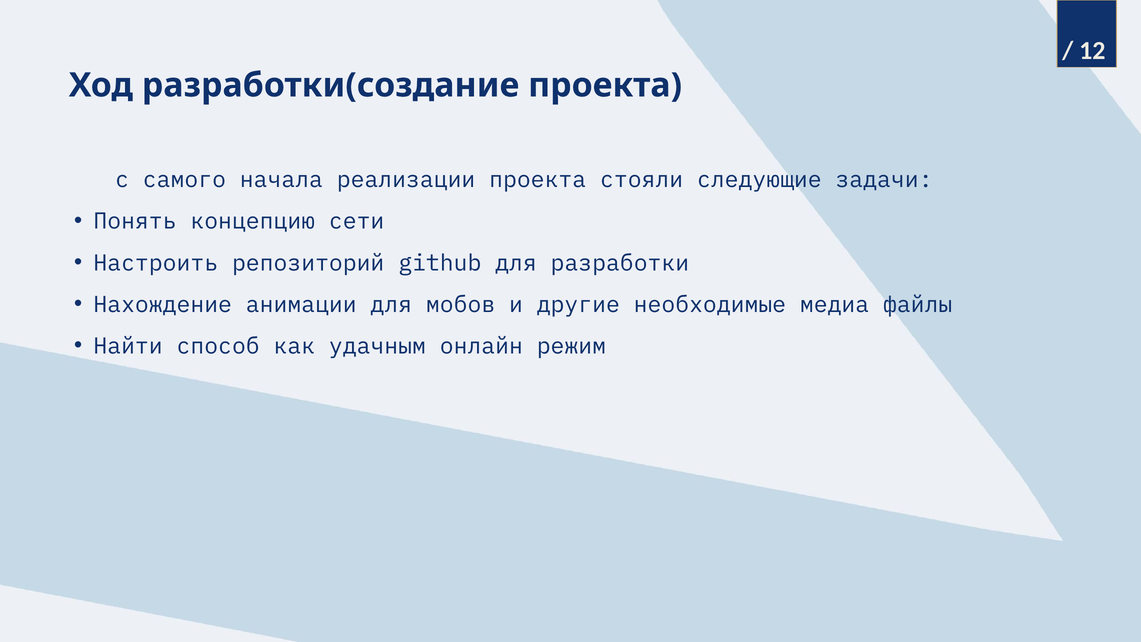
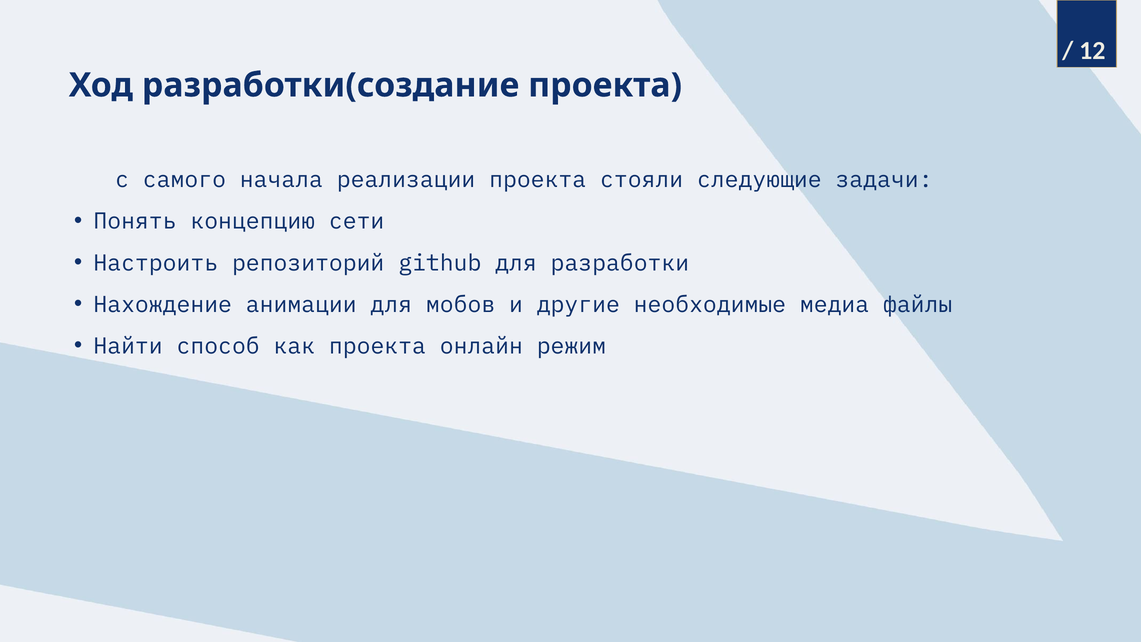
как удачным: удачным -> проекта (377, 346)
